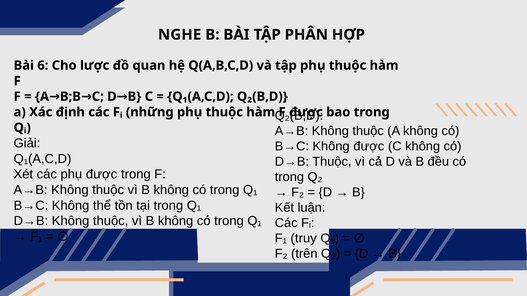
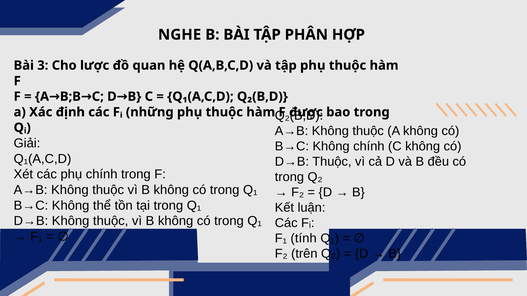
6: 6 -> 3 (43, 66)
Không được: được -> chính (369, 146)
phụ được: được -> chính (102, 175)
truy: truy -> tính (304, 239)
